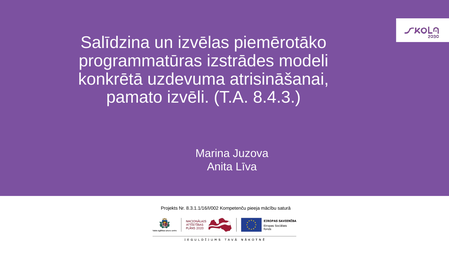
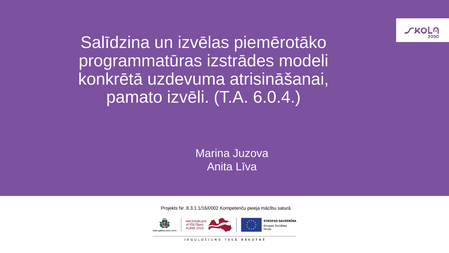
8.4.3: 8.4.3 -> 6.0.4 (277, 97)
